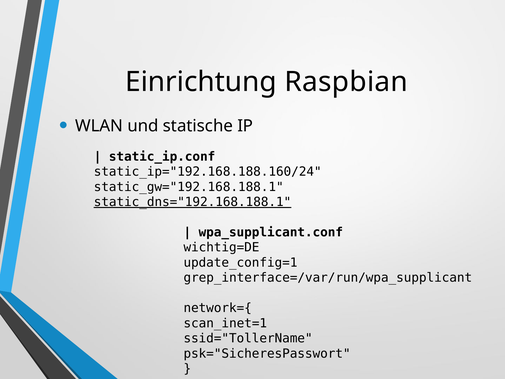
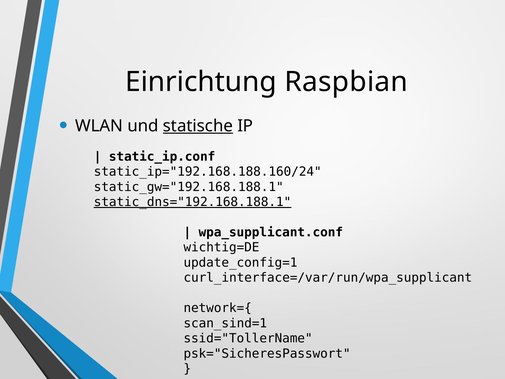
statische underline: none -> present (198, 126)
grep_interface=/var/run/wpa_supplicant: grep_interface=/var/run/wpa_supplicant -> curl_interface=/var/run/wpa_supplicant (328, 278)
scan_inet=1: scan_inet=1 -> scan_sind=1 (225, 323)
